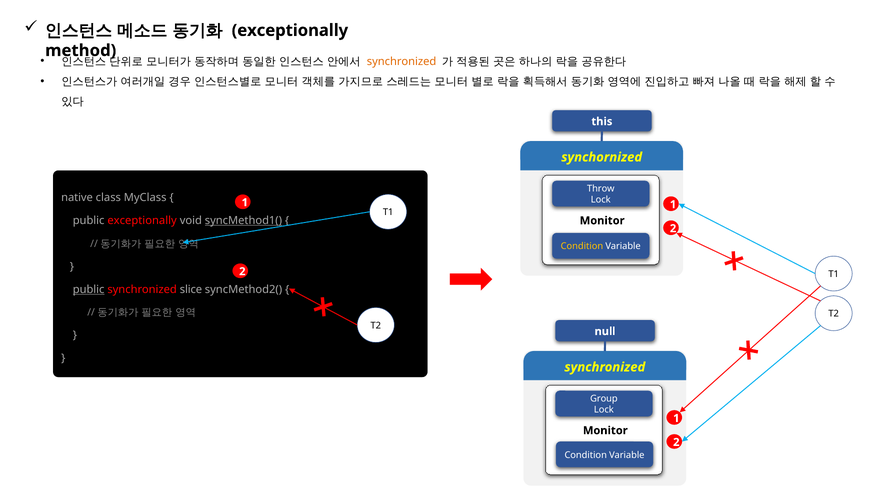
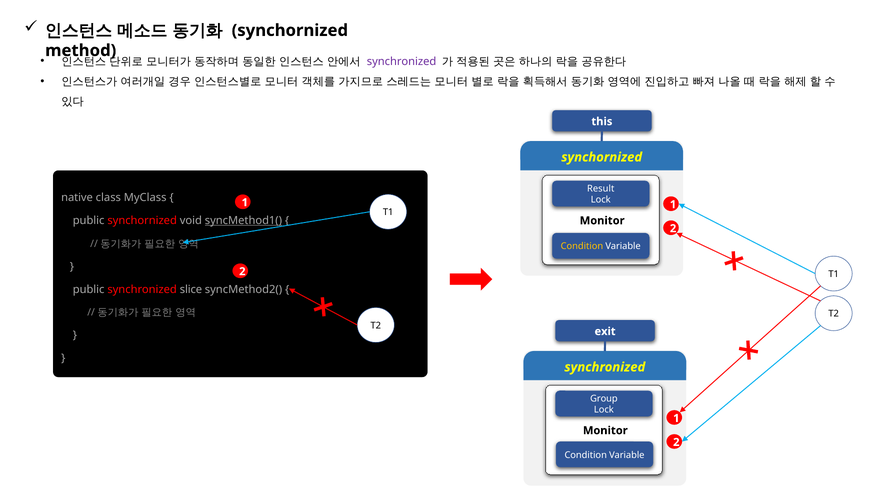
exceptionally: exceptionally -> synchornized (290, 30)
synchronized colour: orange -> purple (402, 61)
Throw: Throw -> Result (601, 189)
public exceptionally: exceptionally -> synchornized (142, 221)
public underline: present -> none (89, 289)
null: null -> exit (605, 331)
